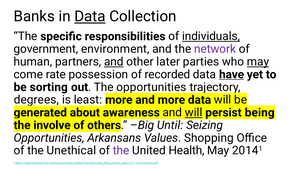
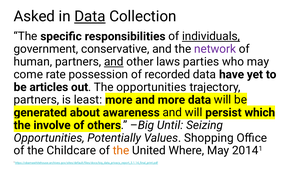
Banks: Banks -> Asked (34, 16)
environment: environment -> conservative (115, 49)
later: later -> laws (168, 62)
may underline: present -> none (258, 62)
have underline: present -> none (232, 74)
sorting: sorting -> articles (49, 87)
degrees: degrees -> partners (36, 100)
will underline: present -> none (194, 112)
being: being -> which (260, 112)
Arkansans: Arkansans -> Potentially (114, 138)
Unethical: Unethical -> Childcare (71, 151)
the colour: purple -> orange (121, 151)
Health: Health -> Where (186, 151)
